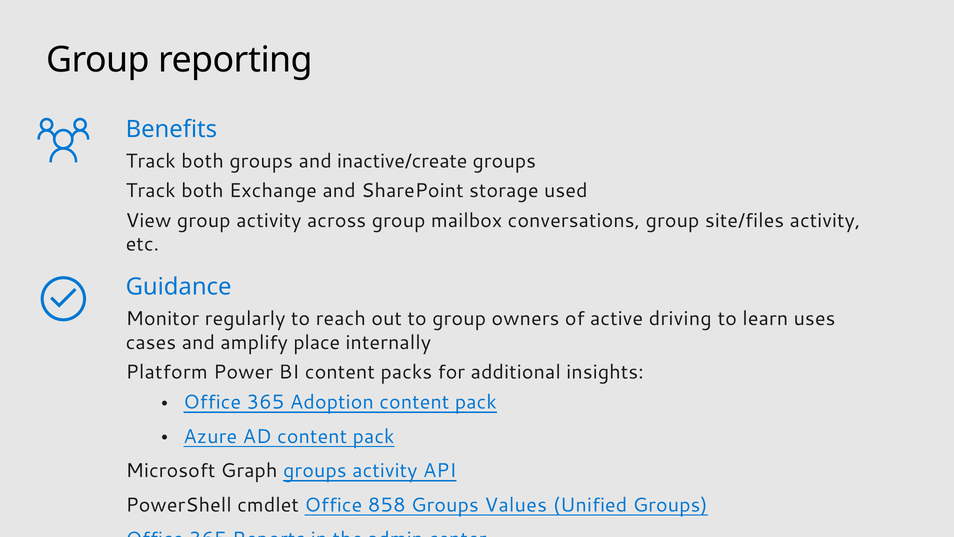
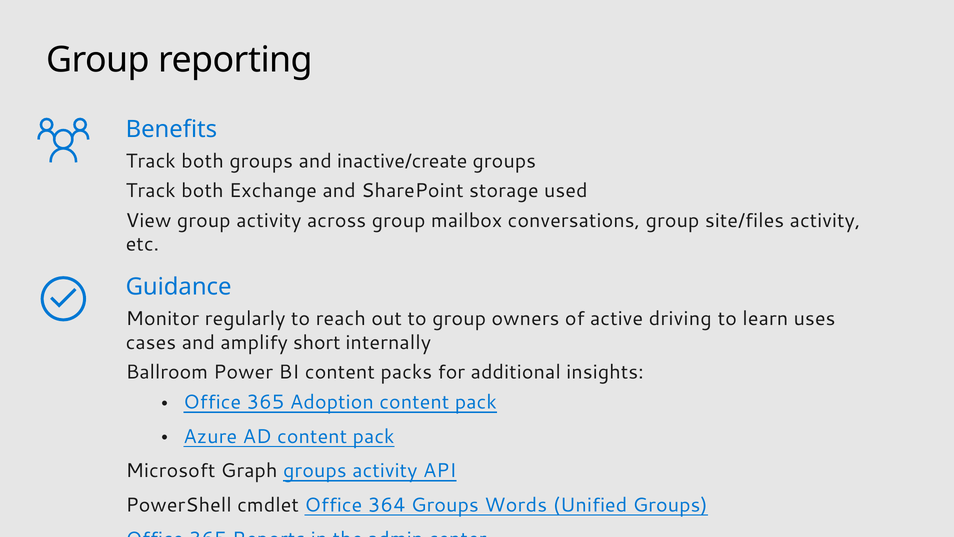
place: place -> short (317, 342)
Platform: Platform -> Ballroom (167, 372)
858: 858 -> 364 (387, 505)
Values: Values -> Words (516, 505)
